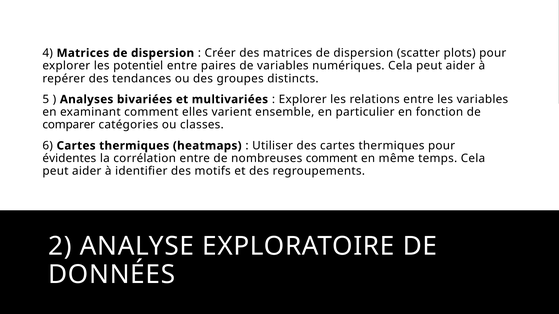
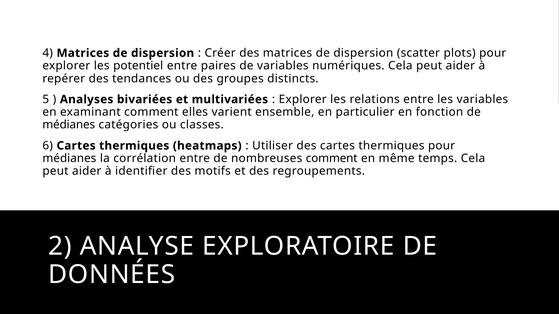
comparer: comparer -> médianes (69, 125)
évidentes: évidentes -> médianes (69, 159)
